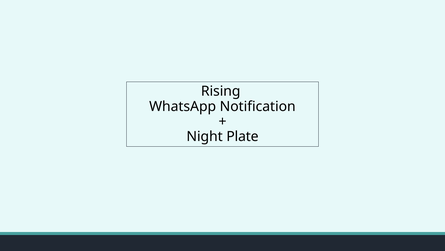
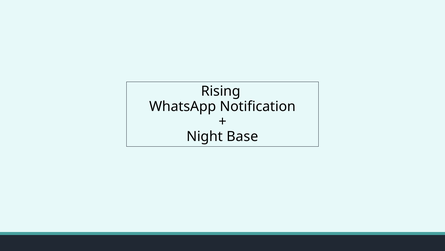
Plate: Plate -> Base (242, 136)
